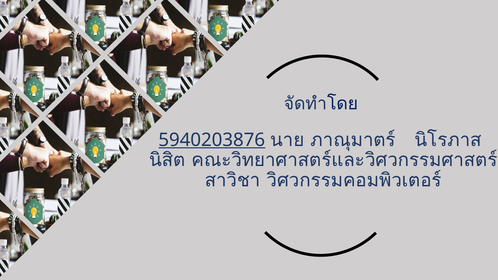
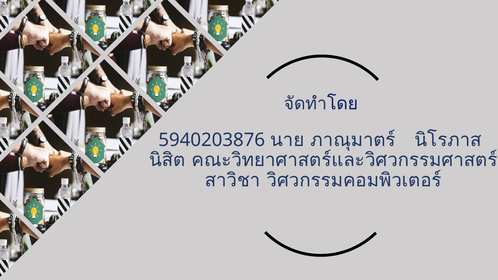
5940203876 underline: present -> none (212, 140)
